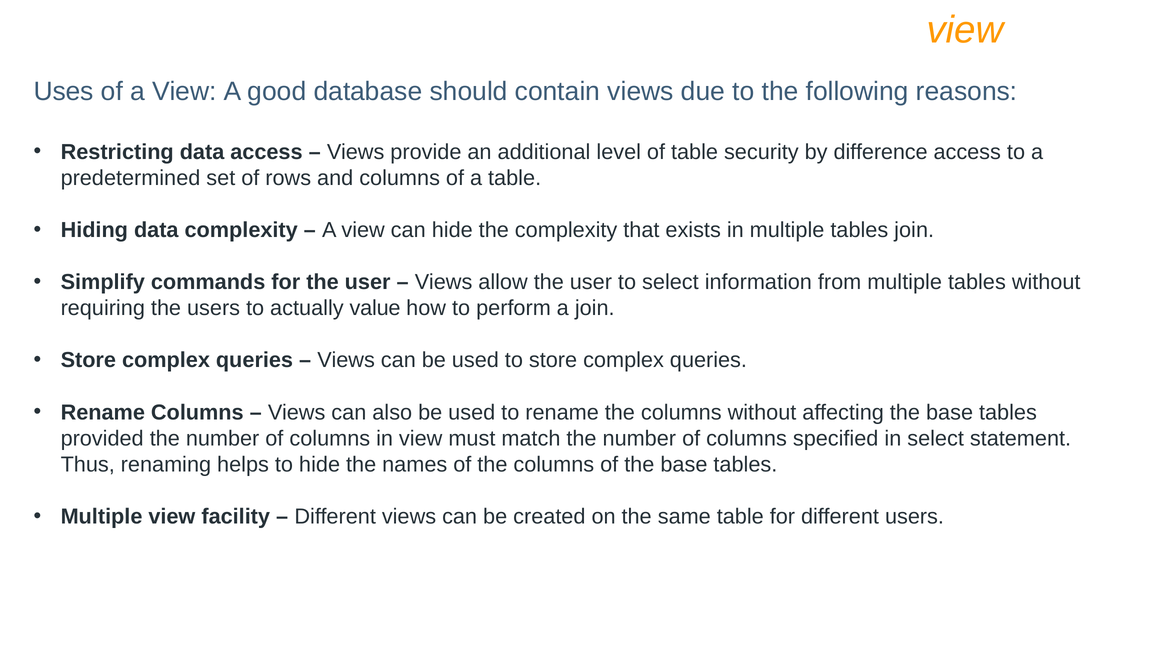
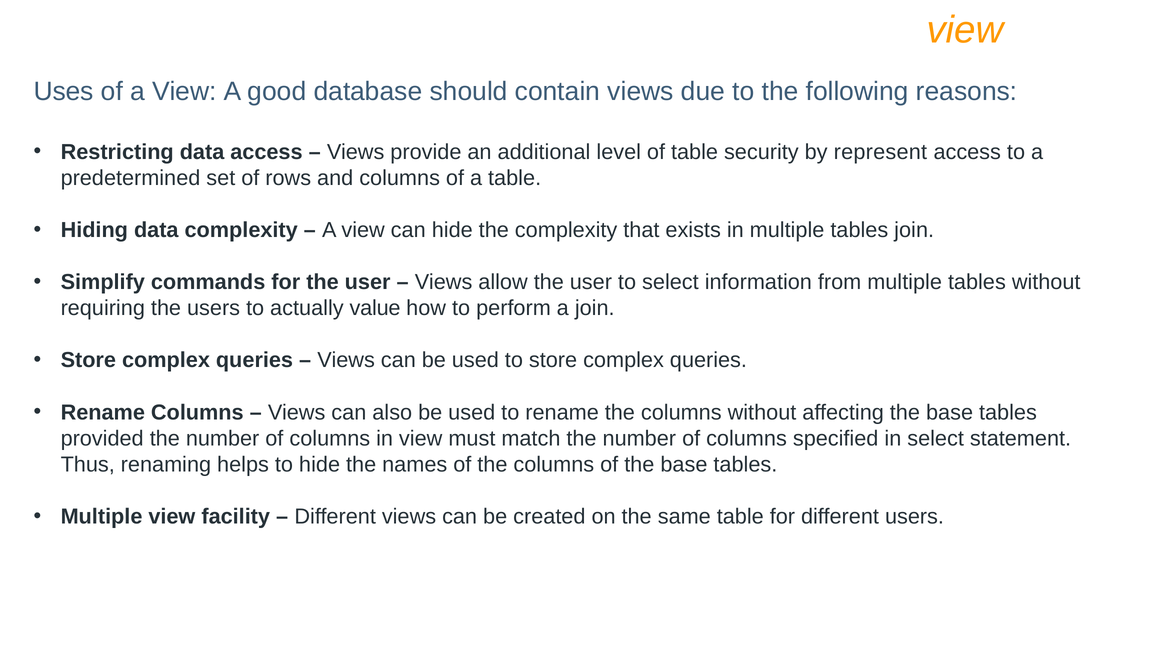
difference: difference -> represent (880, 152)
